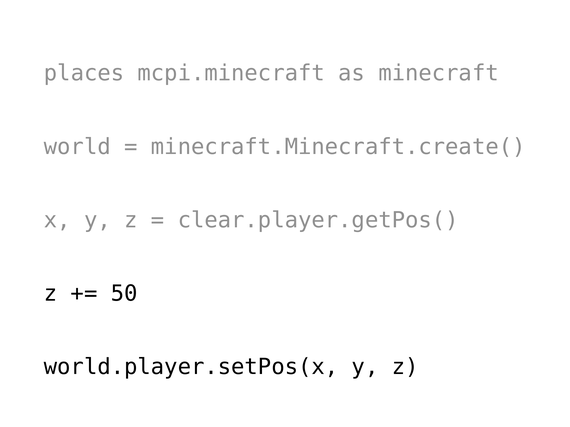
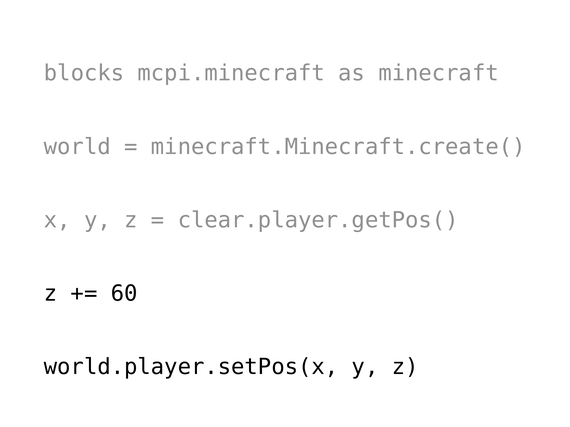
places: places -> blocks (84, 73)
50: 50 -> 60 (124, 294)
